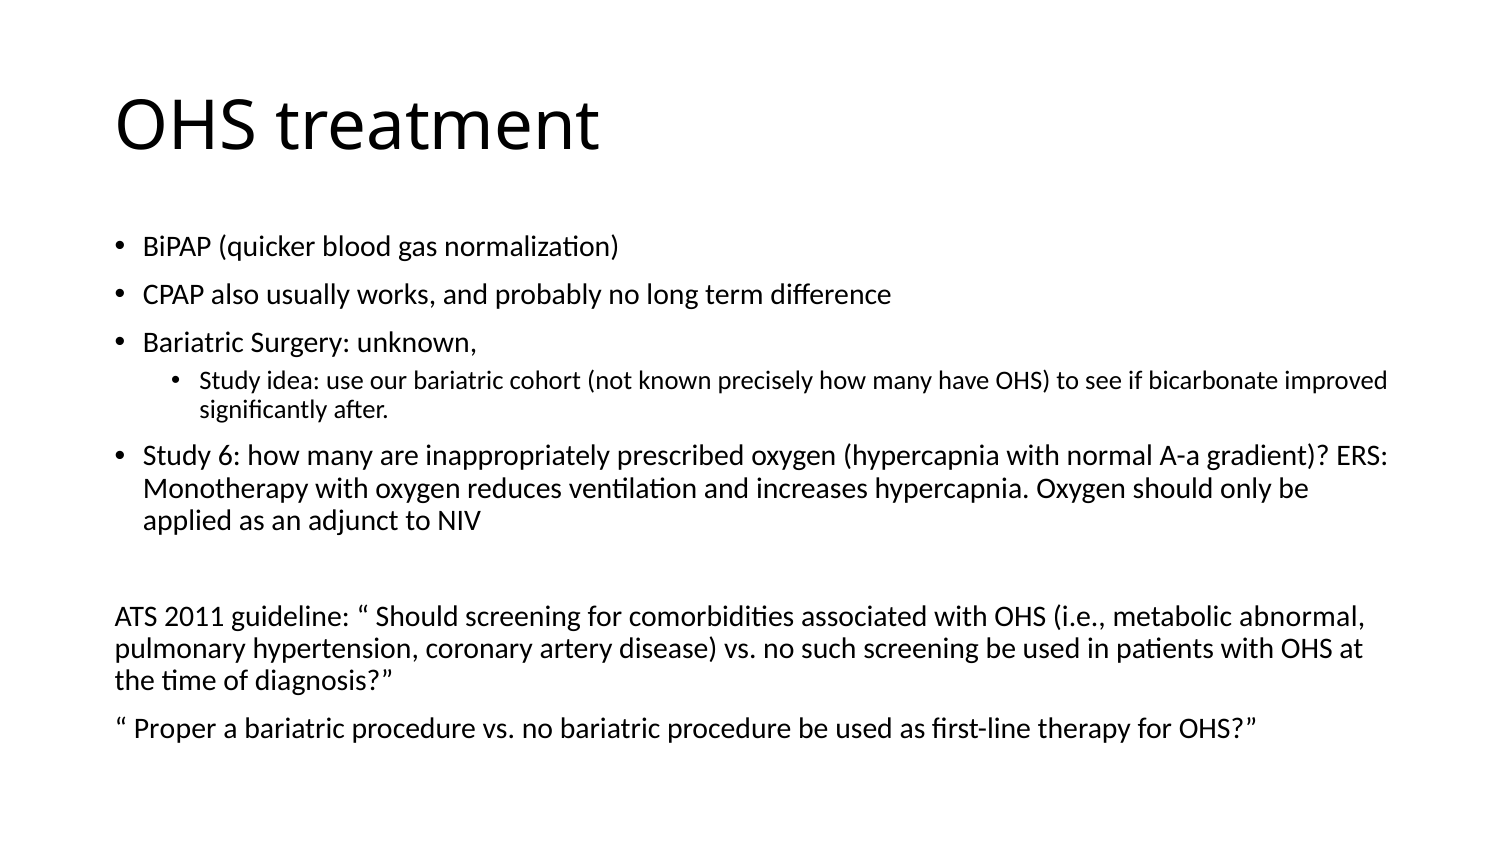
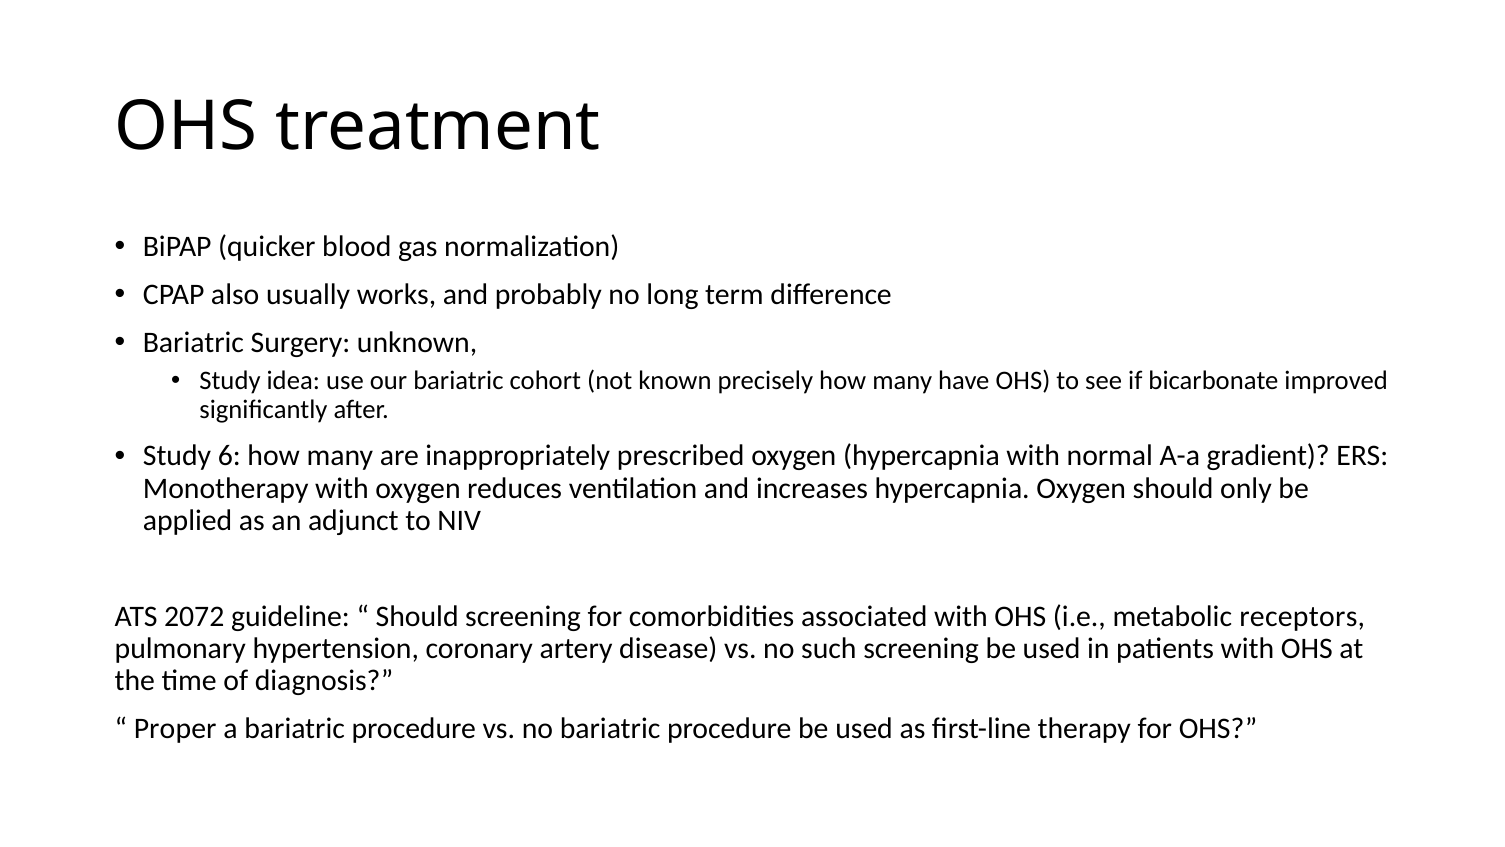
2011: 2011 -> 2072 (194, 616)
abnormal: abnormal -> receptors (1302, 616)
